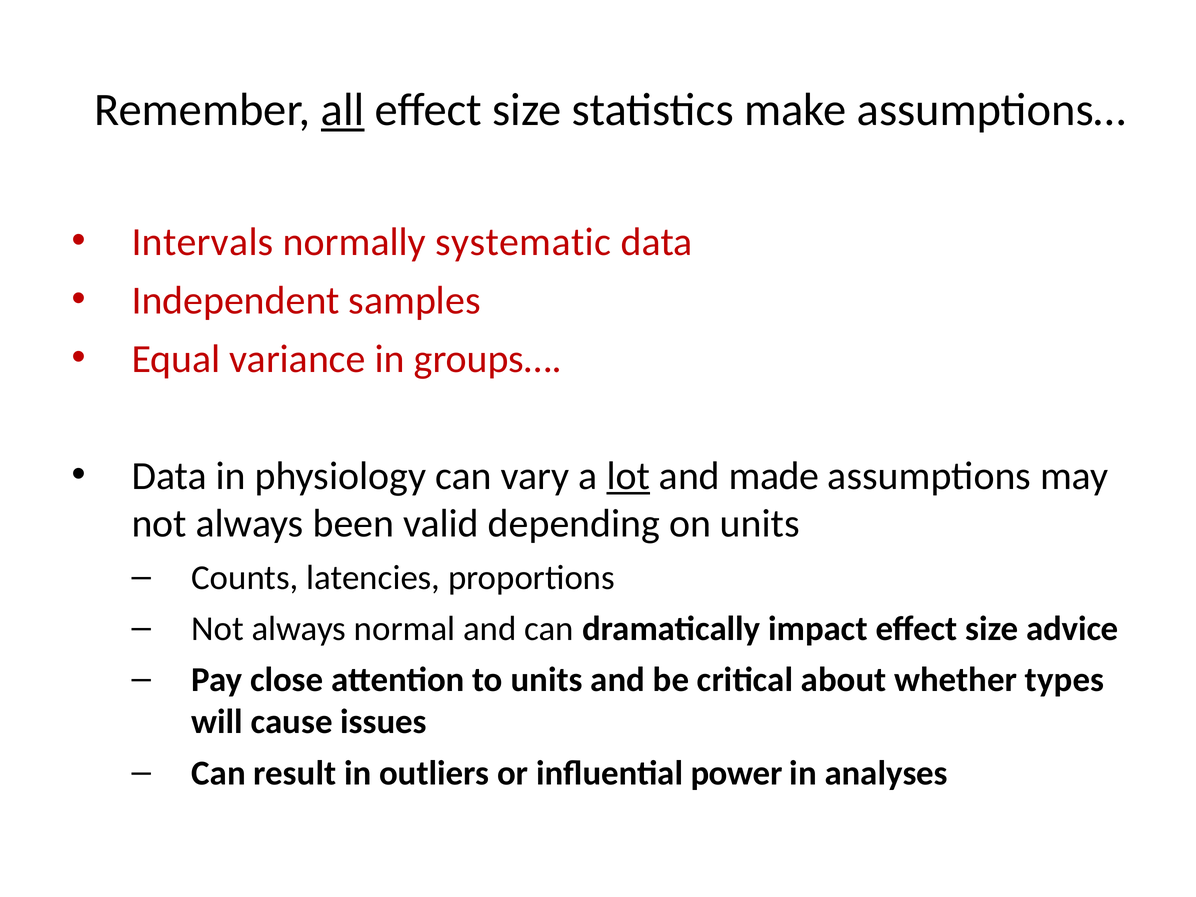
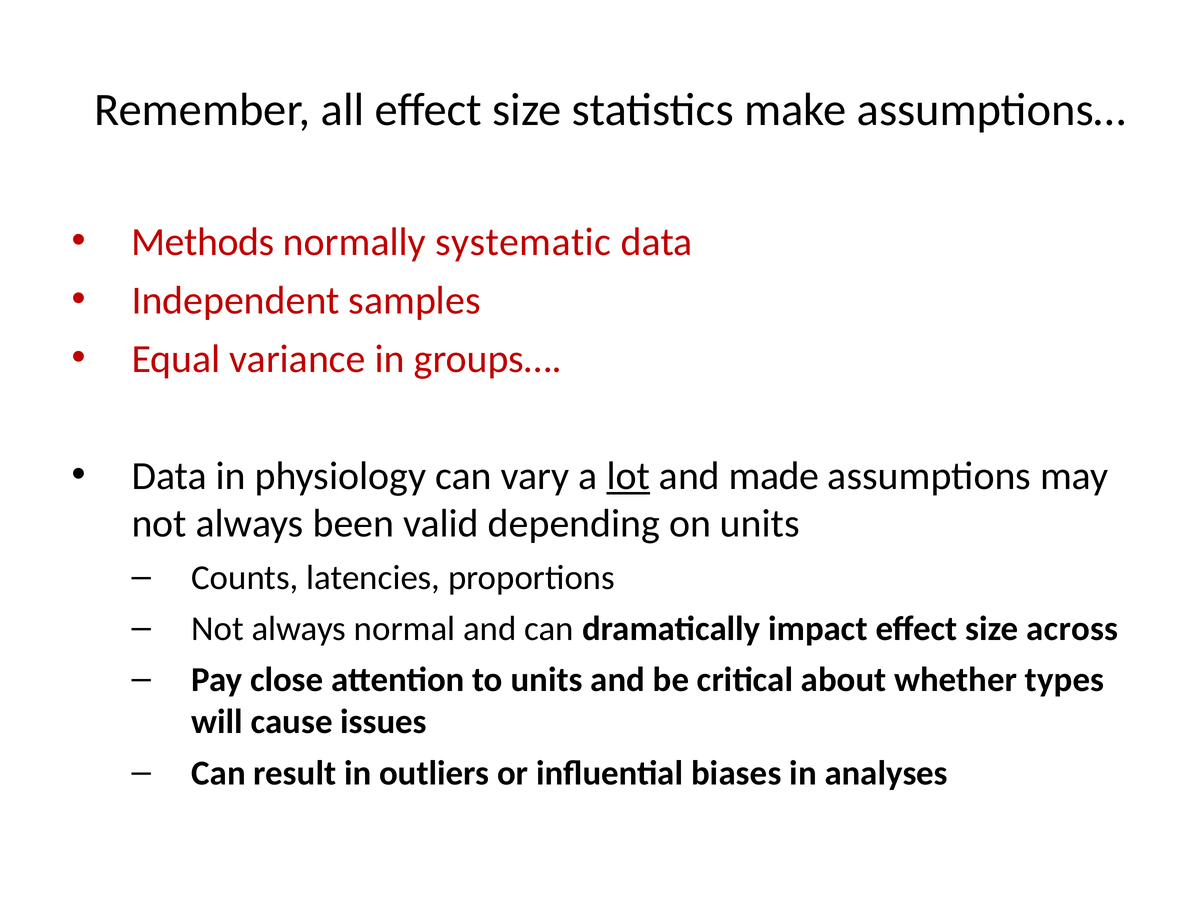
all underline: present -> none (343, 110)
Intervals: Intervals -> Methods (203, 242)
advice: advice -> across (1072, 629)
power: power -> biases (736, 773)
